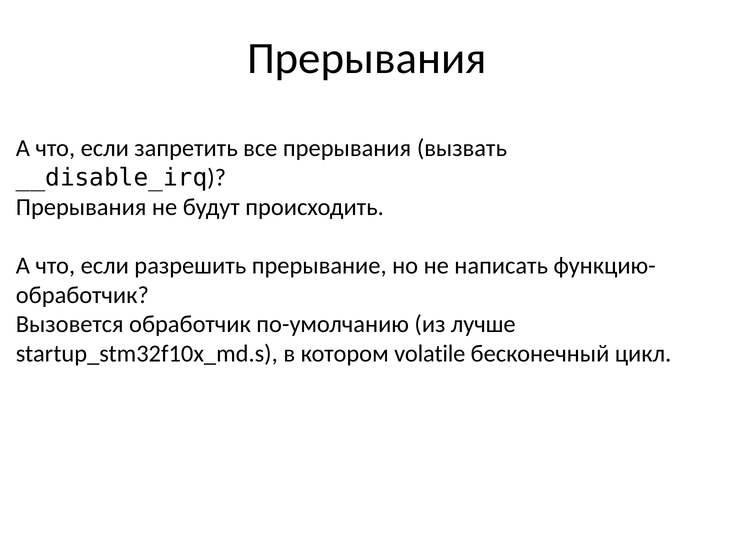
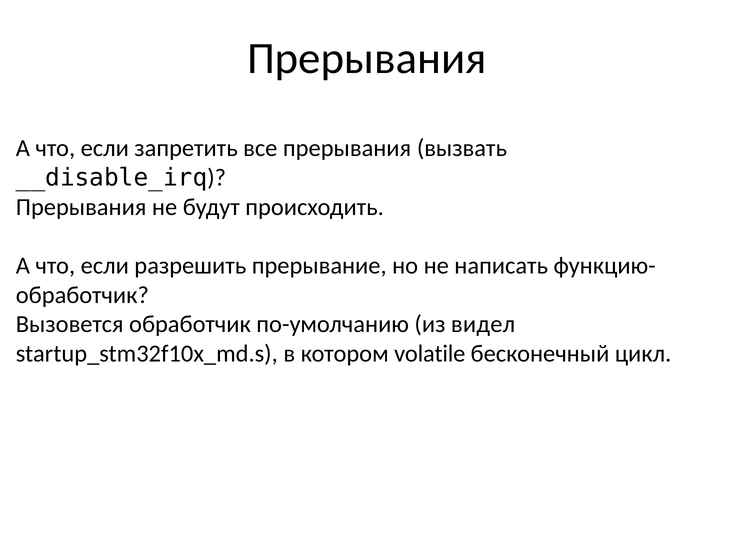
лучше: лучше -> видел (483, 325)
